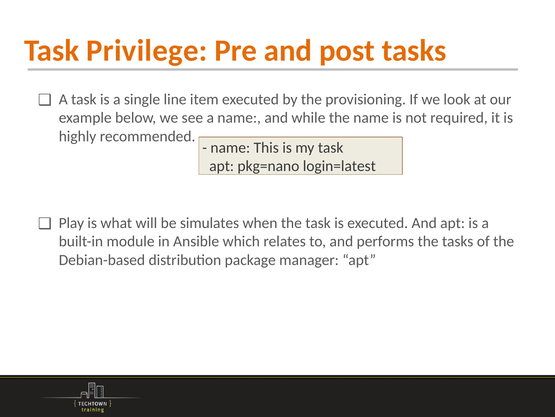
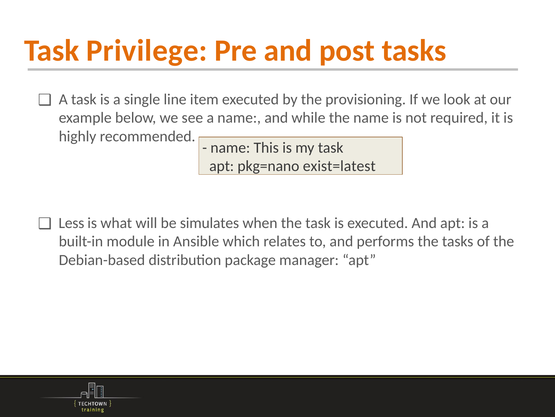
login=latest: login=latest -> exist=latest (339, 166)
Play: Play -> Less (71, 223)
